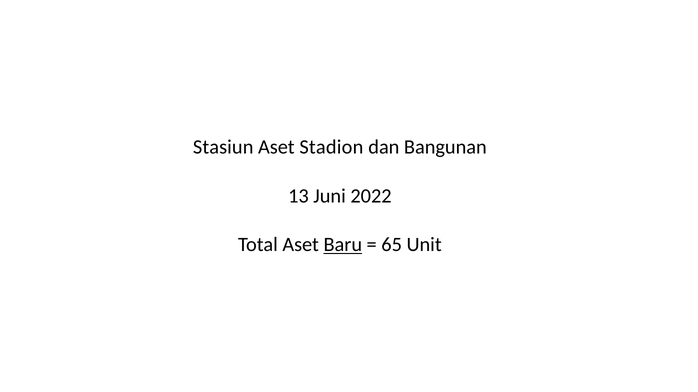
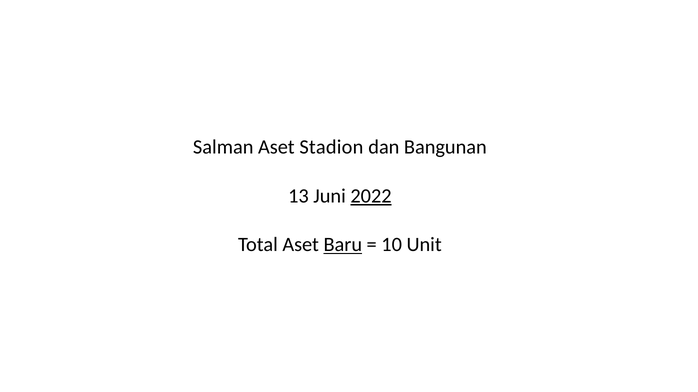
Stasiun: Stasiun -> Salman (223, 147)
2022 underline: none -> present (371, 196)
65: 65 -> 10 (392, 245)
